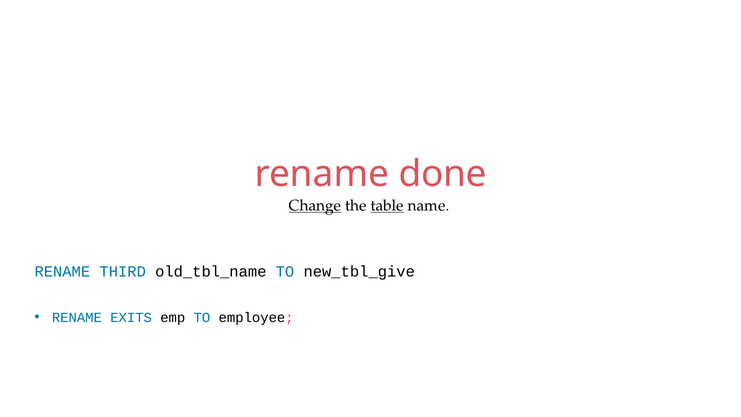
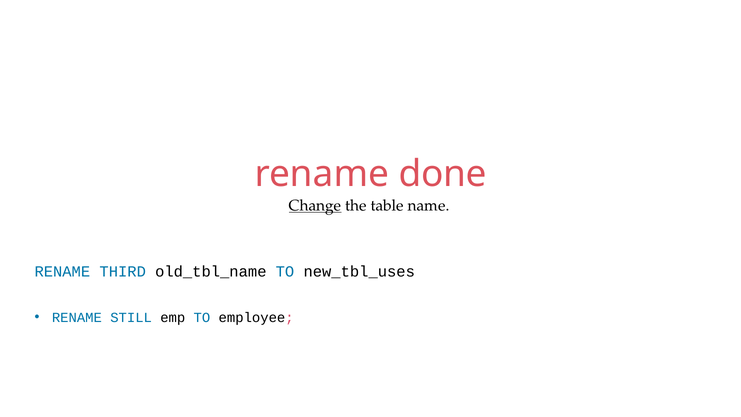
table underline: present -> none (387, 205)
new_tbl_give: new_tbl_give -> new_tbl_uses (359, 272)
EXITS: EXITS -> STILL (131, 317)
